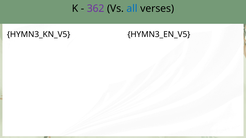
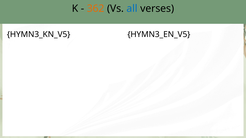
362 colour: purple -> orange (96, 9)
